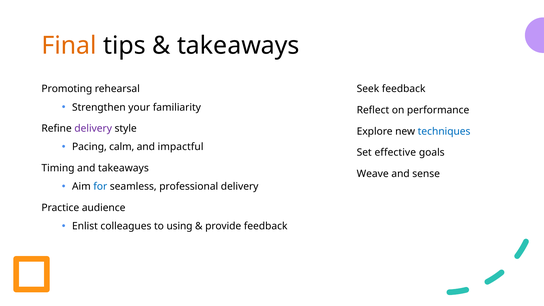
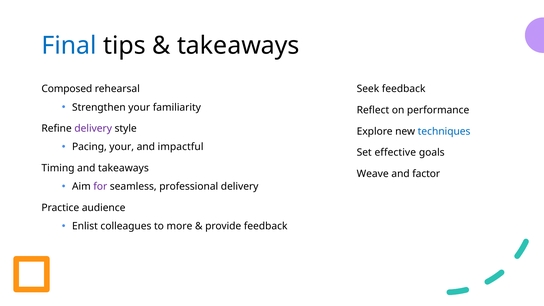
Final colour: orange -> blue (69, 46)
Promoting: Promoting -> Composed (67, 89)
Pacing calm: calm -> your (122, 147)
sense: sense -> factor (426, 174)
for colour: blue -> purple (100, 187)
using: using -> more (179, 226)
